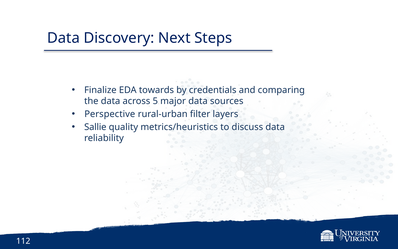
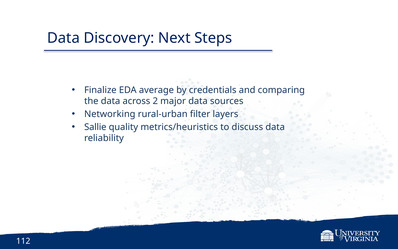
towards: towards -> average (156, 90)
5: 5 -> 2 (155, 101)
Perspective: Perspective -> Networking (110, 114)
